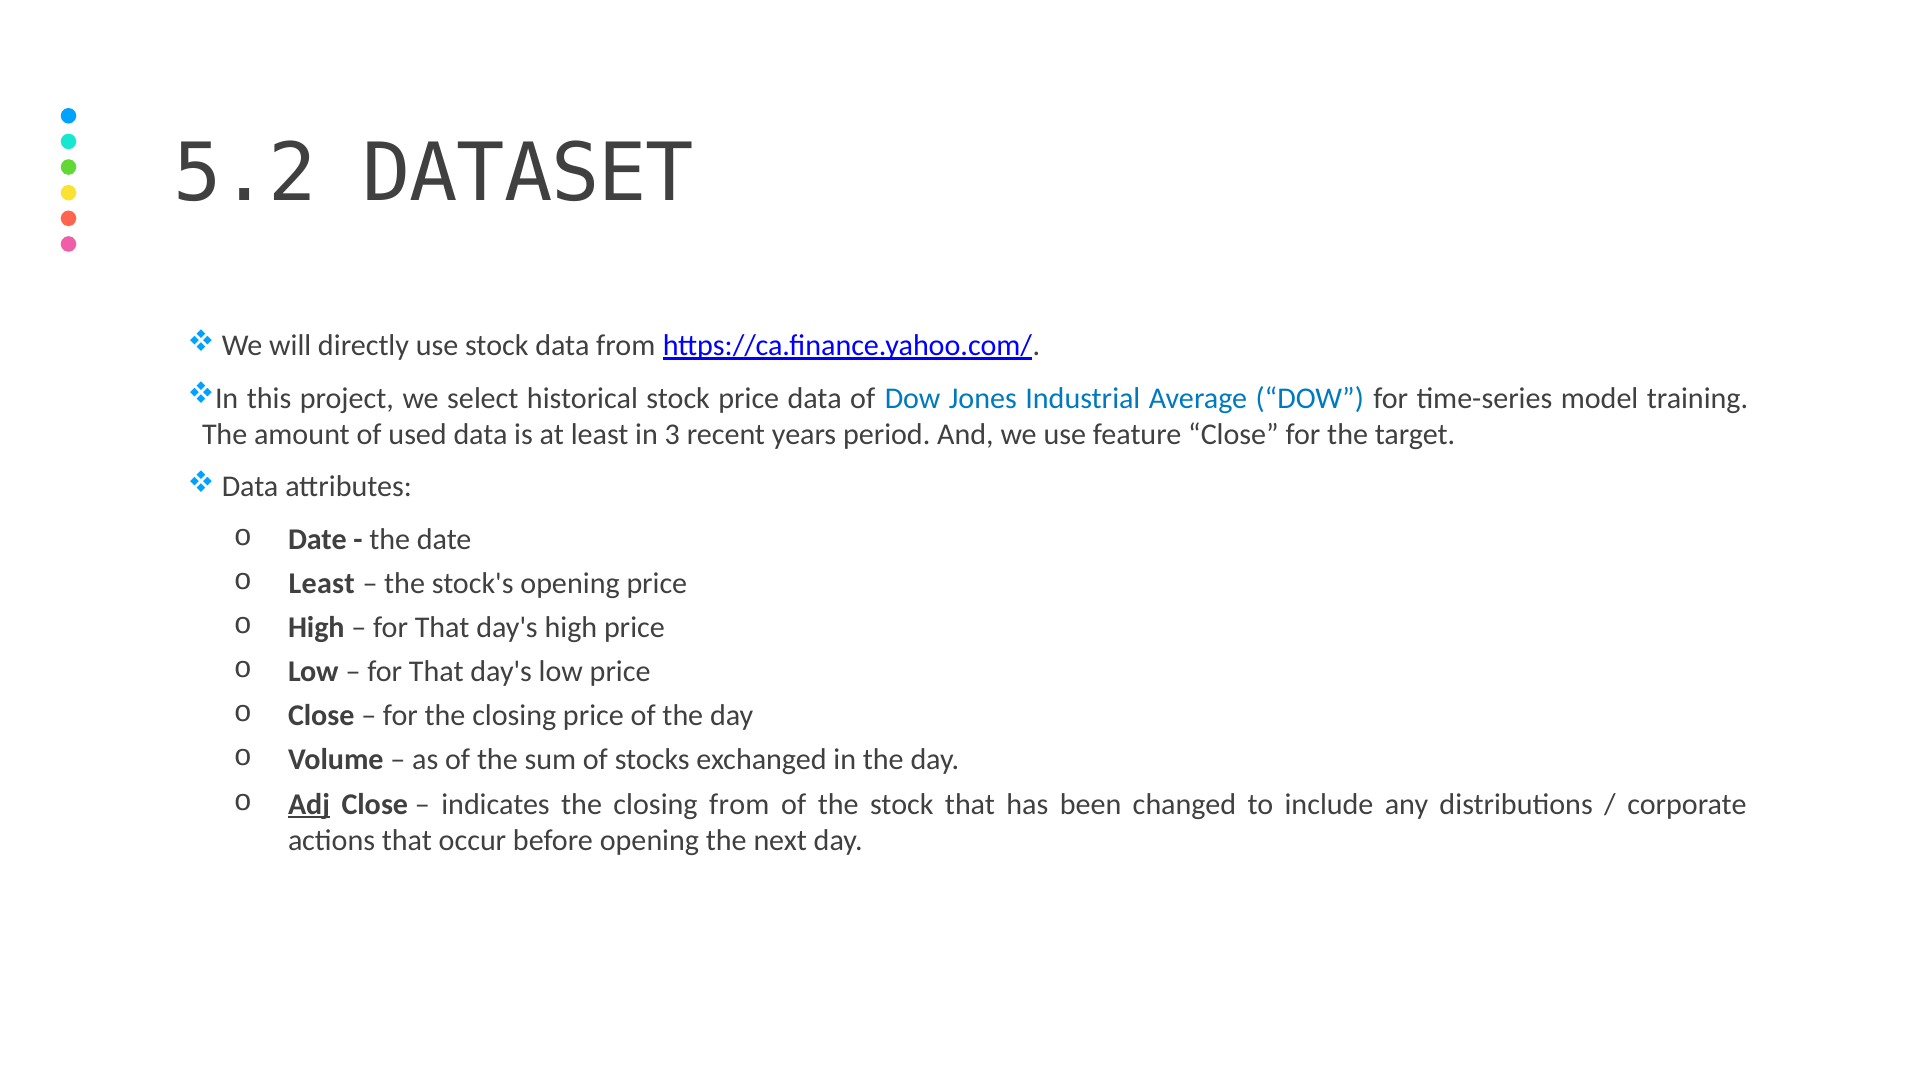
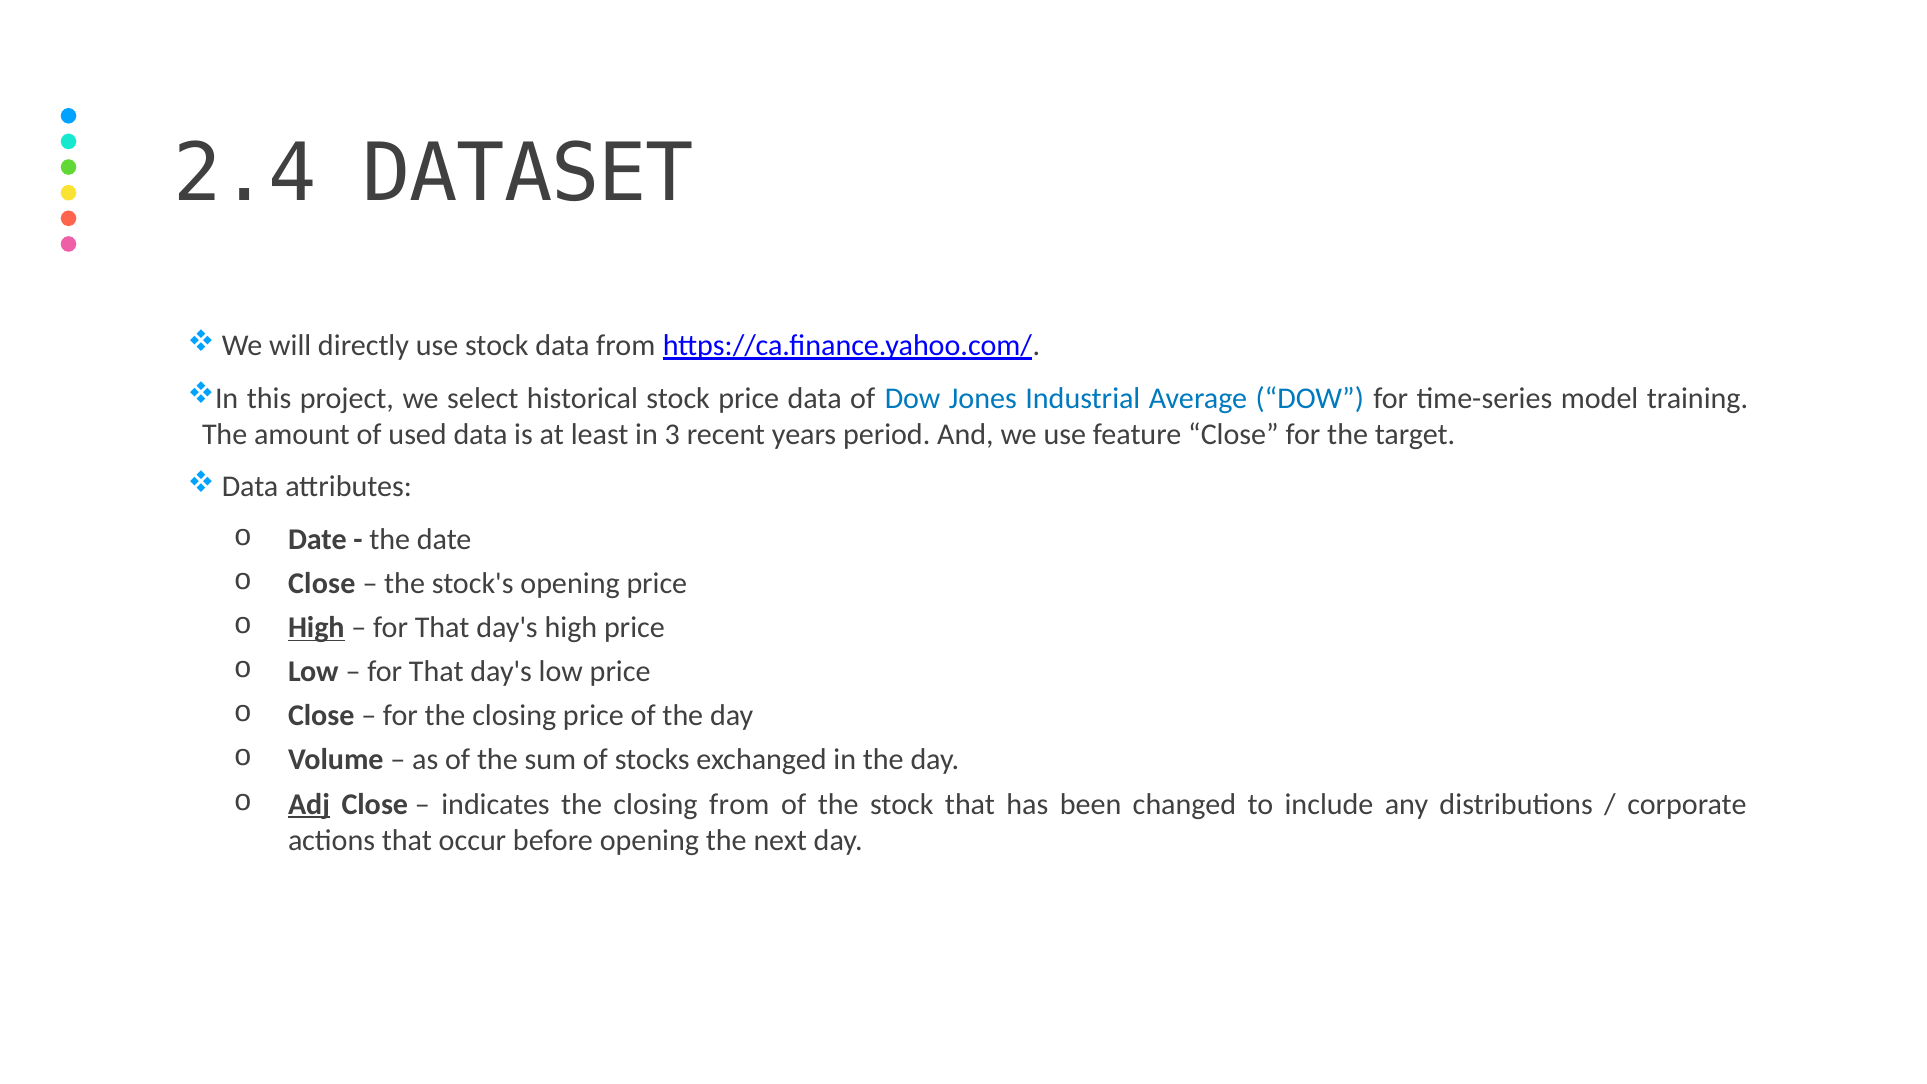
5.2: 5.2 -> 2.4 (245, 174)
Least: Least -> Close (322, 583)
High underline: none -> present (316, 627)
